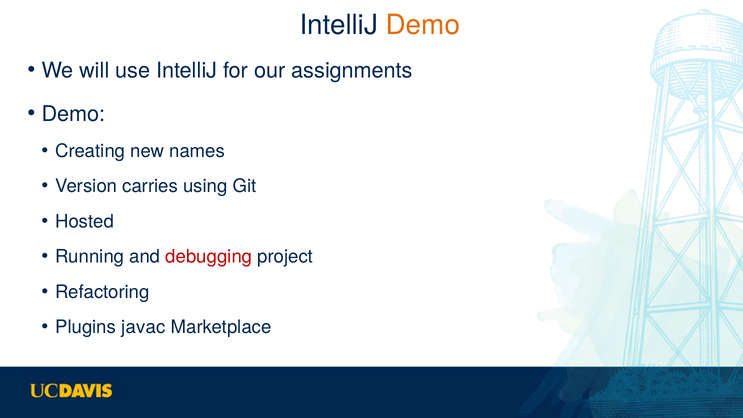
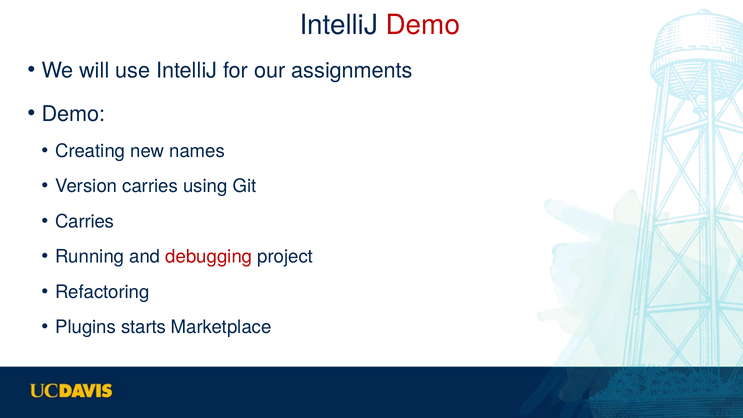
Demo colour: orange -> red (423, 25)
Hosted: Hosted -> Carries (85, 221)
javac: javac -> starts (144, 327)
